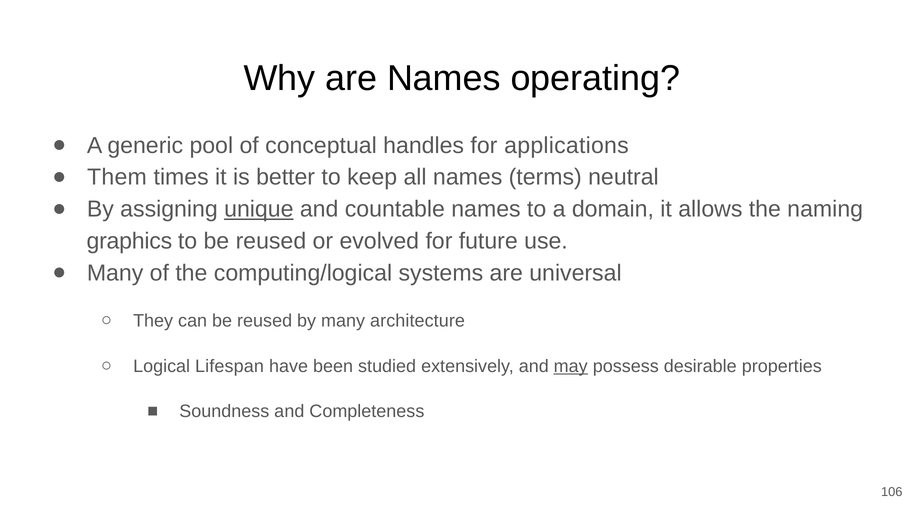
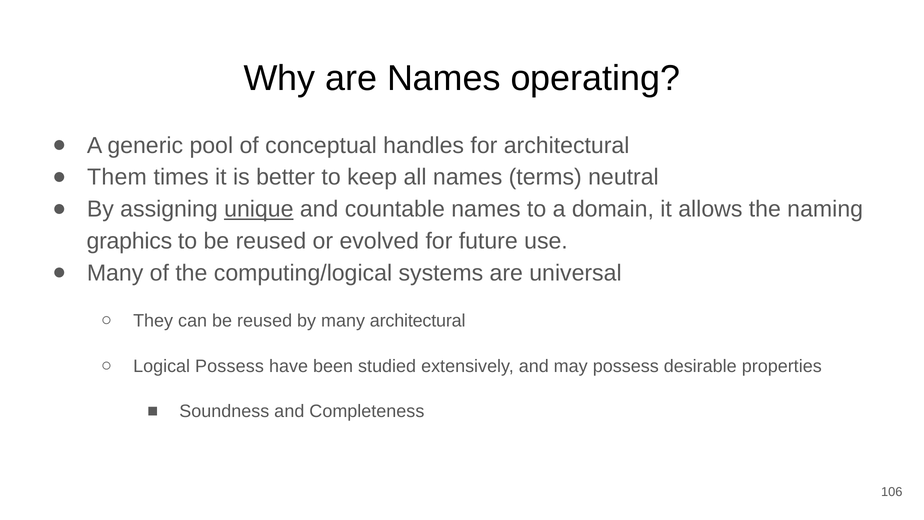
for applications: applications -> architectural (567, 145)
many architecture: architecture -> architectural (418, 321)
Logical Lifespan: Lifespan -> Possess (230, 366)
may underline: present -> none (571, 366)
